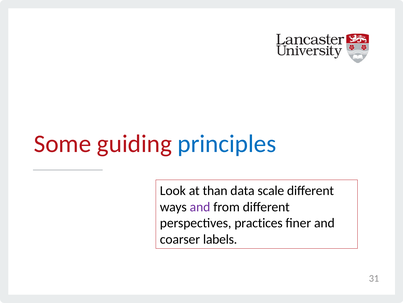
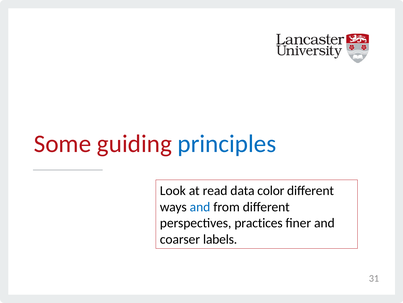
than: than -> read (215, 190)
scale: scale -> color (271, 190)
and colour: purple -> blue (200, 207)
